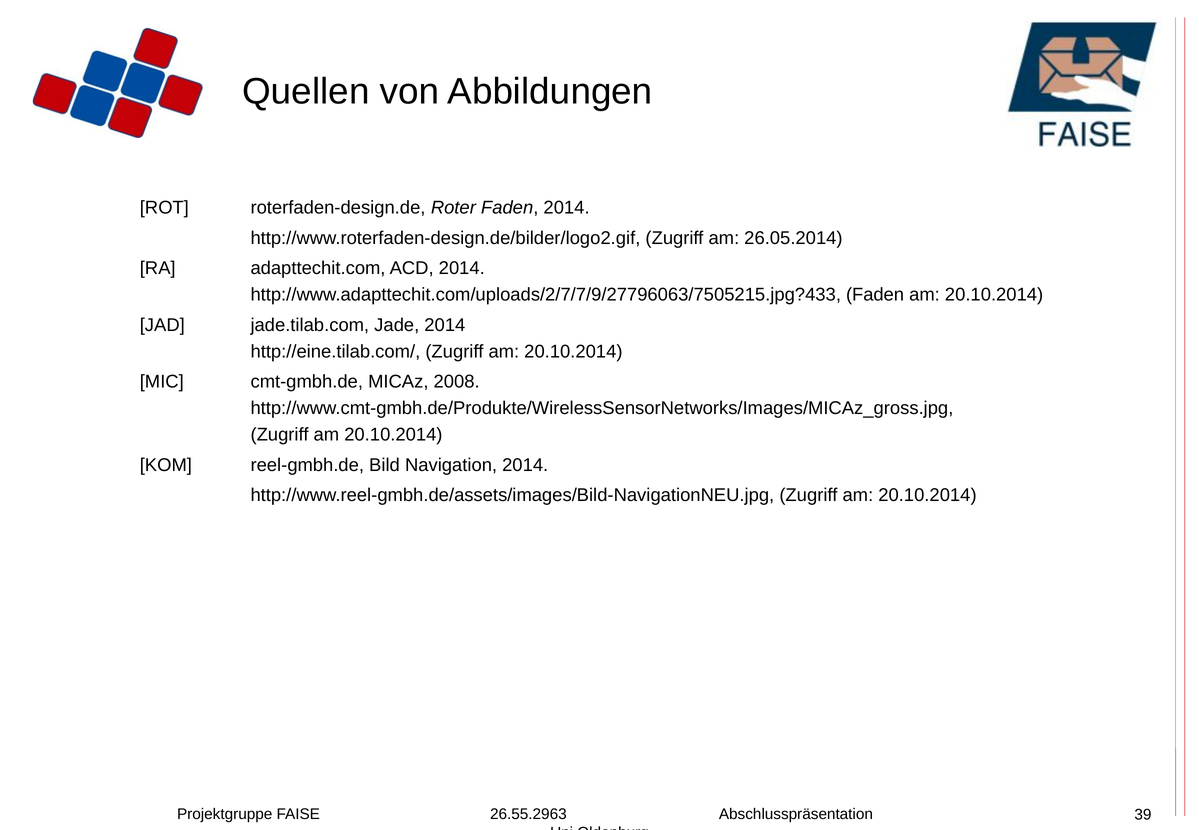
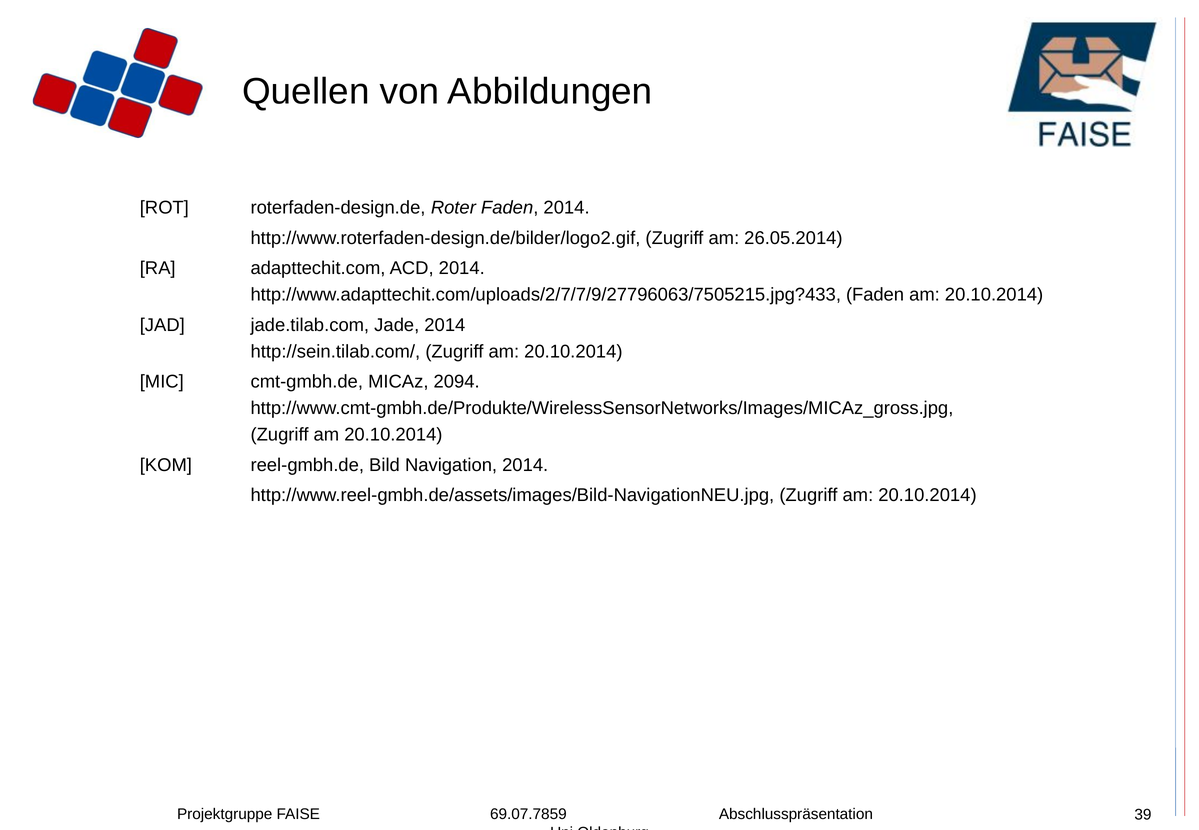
http://eine.tilab.com/: http://eine.tilab.com/ -> http://sein.tilab.com/ (335, 352)
2008: 2008 -> 2094 (457, 382)
26.55.2963: 26.55.2963 -> 69.07.7859 (528, 814)
